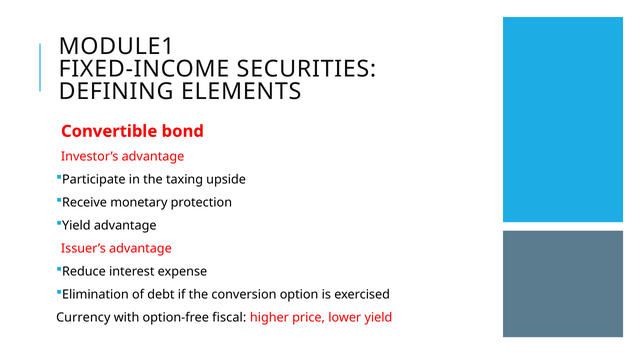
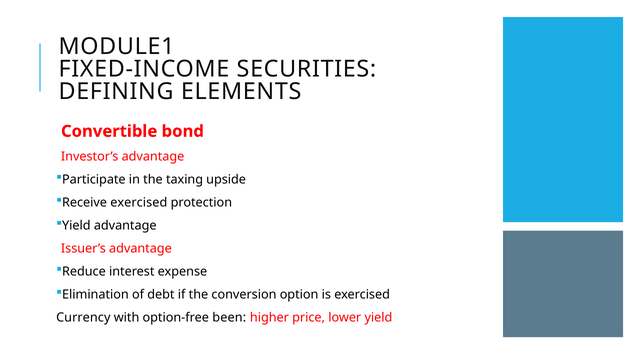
Receive monetary: monetary -> exercised (139, 203)
fiscal: fiscal -> been (229, 318)
